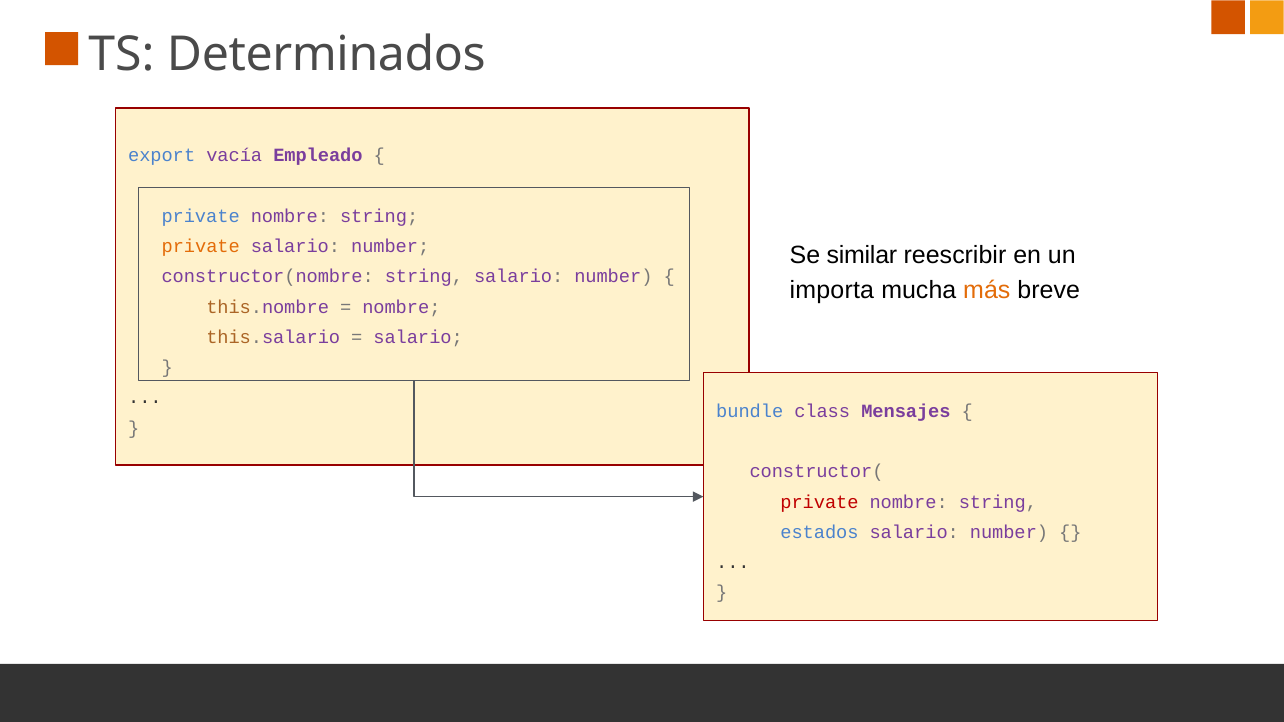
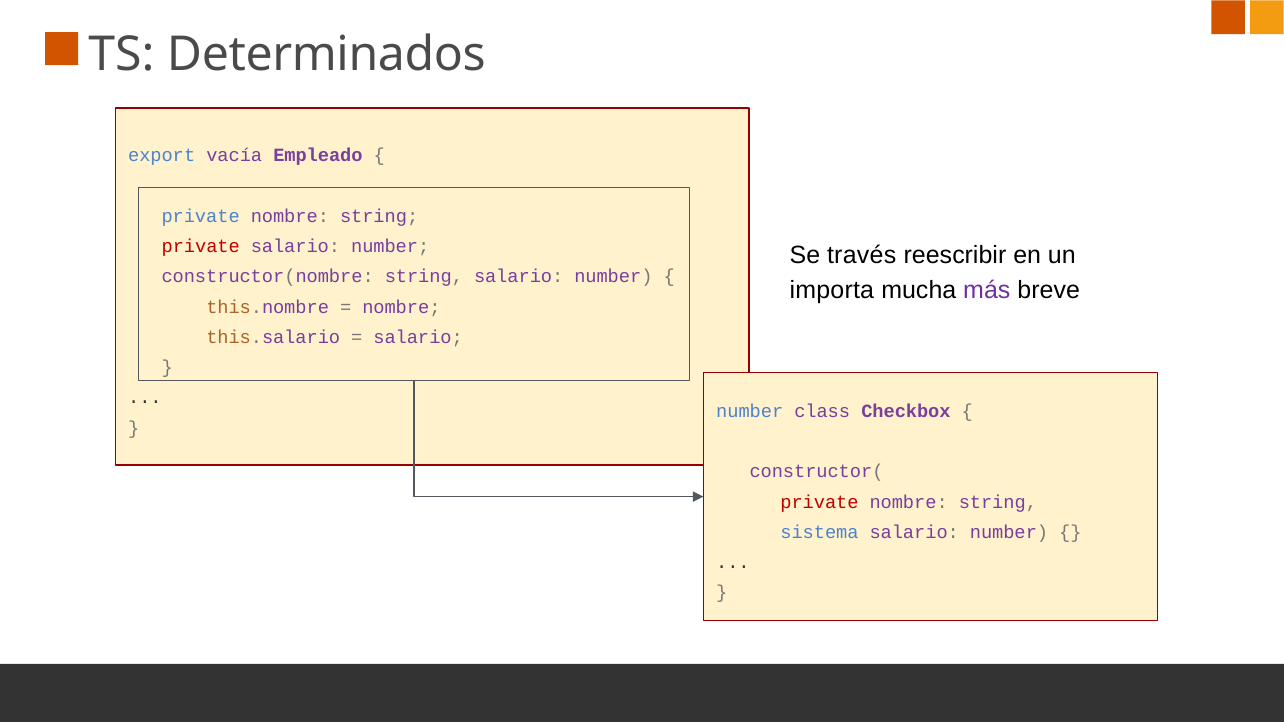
private colour: orange -> red (201, 246)
similar: similar -> través (862, 256)
más colour: orange -> purple (987, 290)
bundle: bundle -> number (750, 411)
Mensajes: Mensajes -> Checkbox (906, 411)
estados: estados -> sistema (820, 532)
